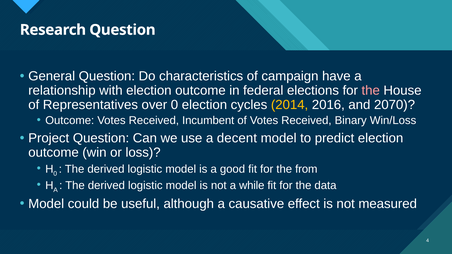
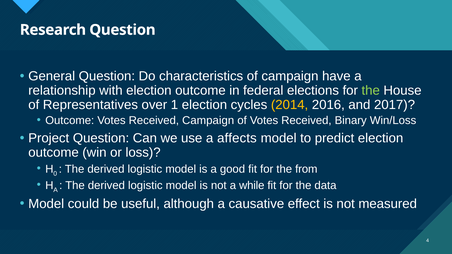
the colour: pink -> light green (371, 91)
over 0: 0 -> 1 (174, 105)
2070: 2070 -> 2017 (395, 105)
Received Incumbent: Incumbent -> Campaign (208, 120)
decent: decent -> affects (237, 138)
